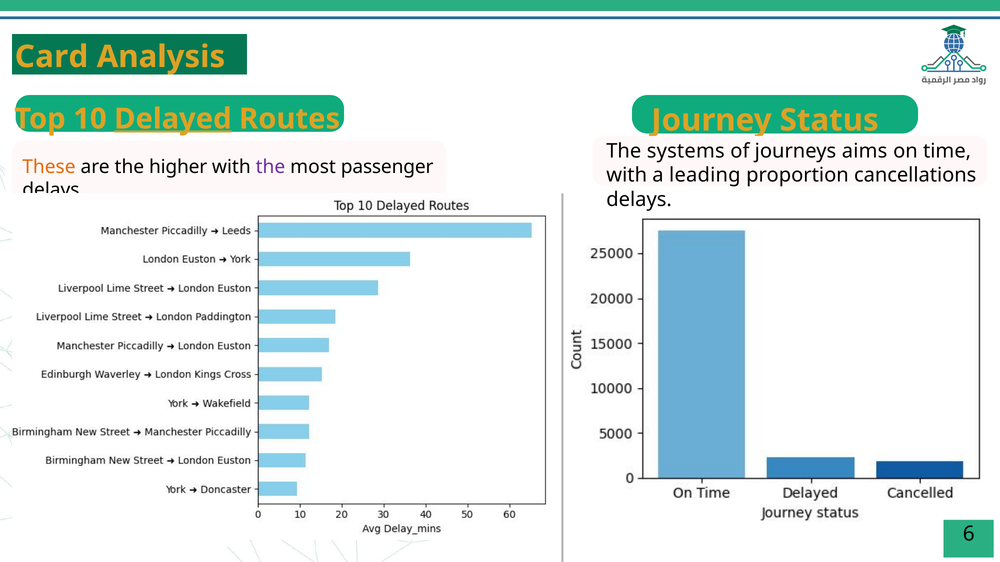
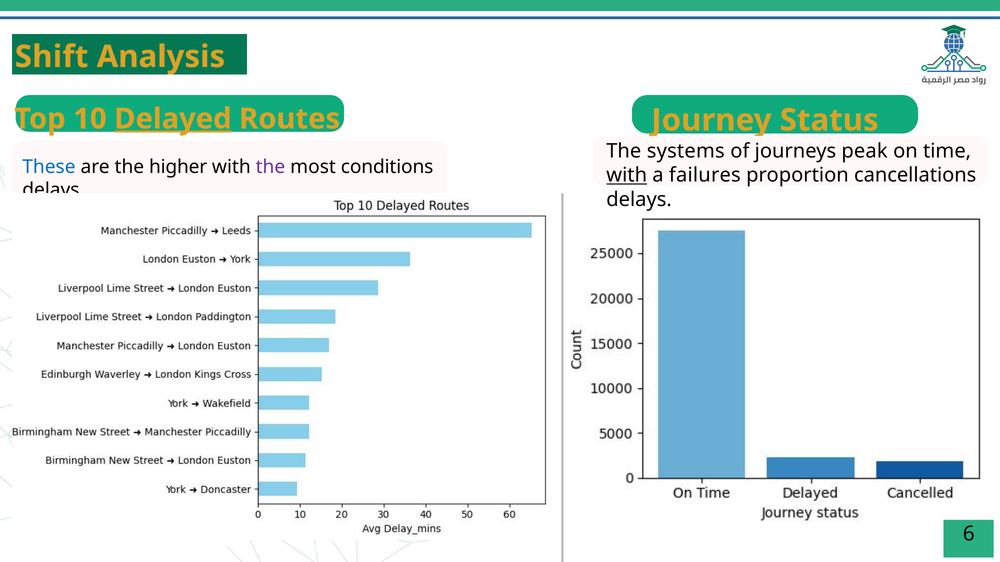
Card: Card -> Shift (52, 57)
aims: aims -> peak (865, 151)
These colour: orange -> blue (49, 167)
passenger: passenger -> conditions (387, 167)
with underline: none -> present (627, 175)
leading: leading -> failures (705, 175)
